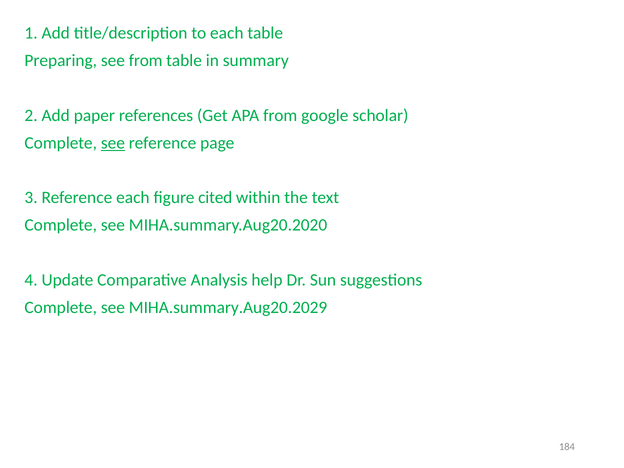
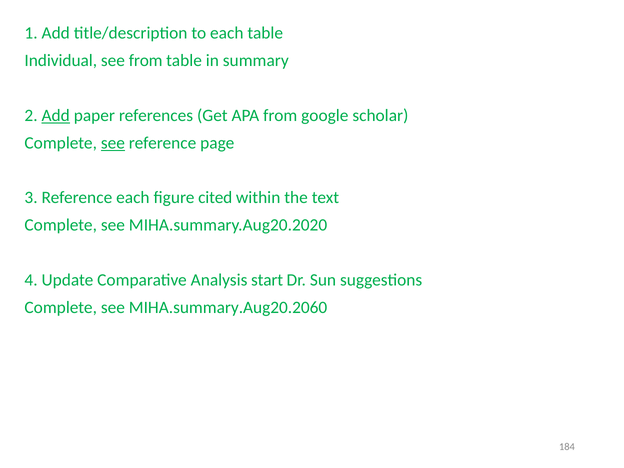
Preparing: Preparing -> Individual (61, 61)
Add underline: none -> present (56, 115)
help: help -> start (267, 280)
MIHA.summary.Aug20.2029: MIHA.summary.Aug20.2029 -> MIHA.summary.Aug20.2060 (228, 307)
